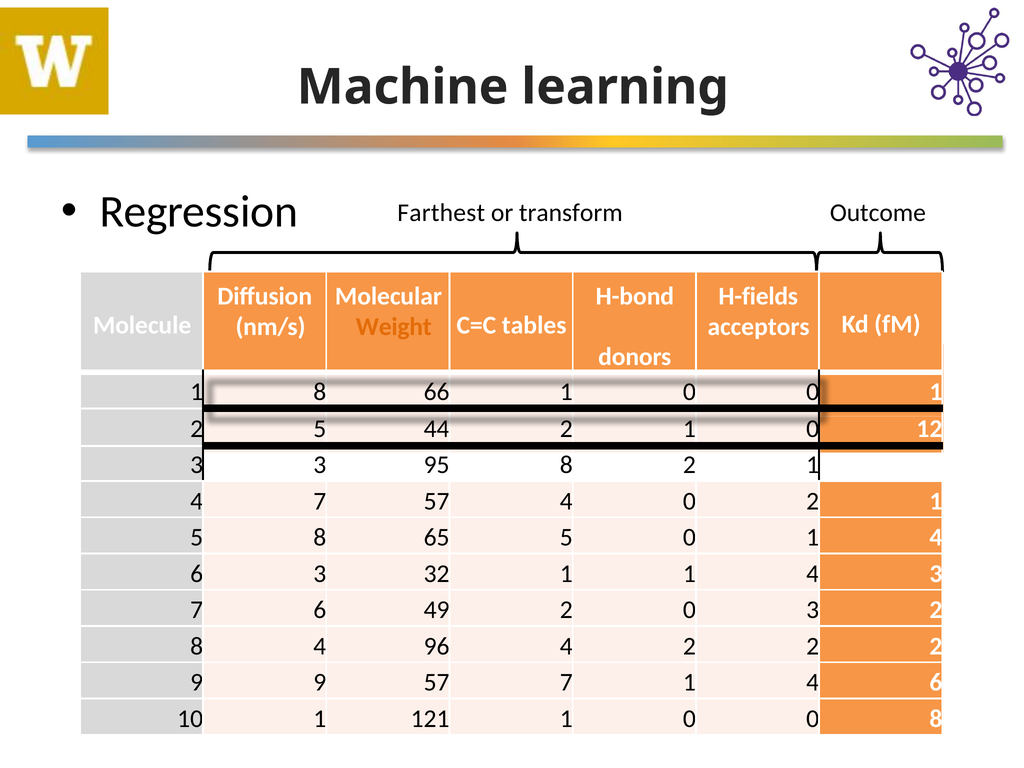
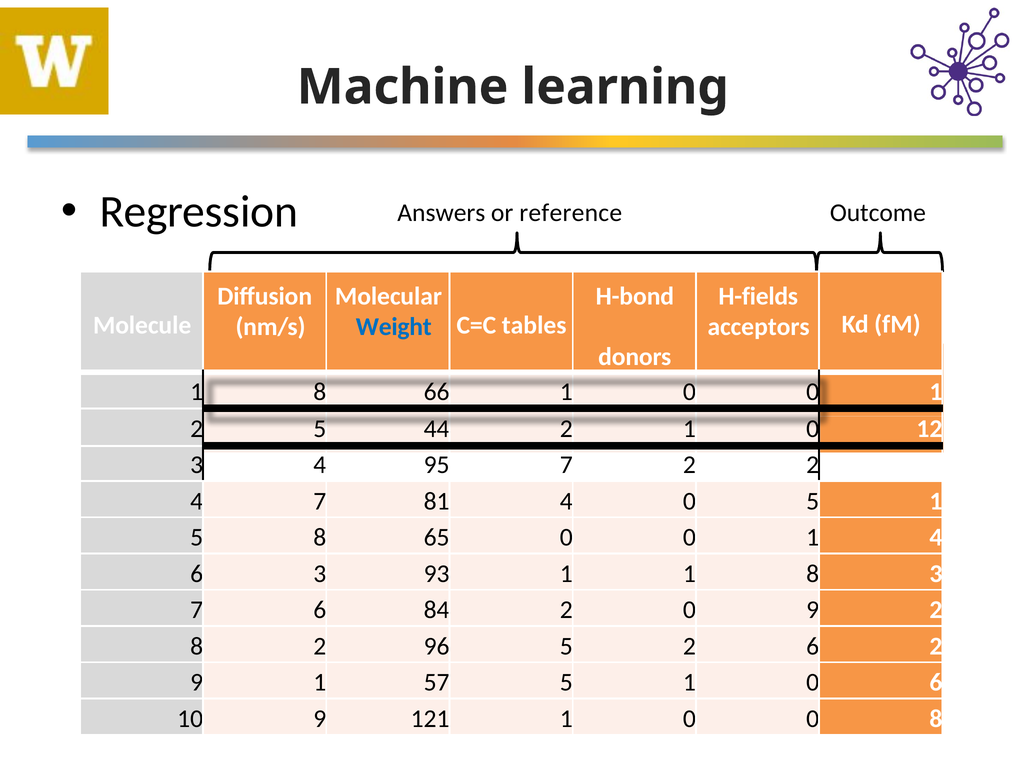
Farthest: Farthest -> Answers (441, 213)
transform: transform -> reference (571, 213)
Weight colour: orange -> blue (394, 327)
3 3: 3 -> 4 (320, 465)
95 8: 8 -> 7 (566, 465)
1: 1 -> 2 (813, 465)
7 57: 57 -> 81 (437, 501)
0 2: 2 -> 5 (813, 501)
65 5: 5 -> 0 (566, 537)
32: 32 -> 93 (437, 574)
1 1 4: 4 -> 8 (813, 574)
49: 49 -> 84 (437, 610)
0 3: 3 -> 9 (813, 610)
8 4: 4 -> 2 (320, 646)
96 4: 4 -> 5 (566, 646)
2: 2 -> 6 (813, 646)
9 9: 9 -> 1 (320, 682)
57 7: 7 -> 5 (566, 682)
4: 4 -> 0 (813, 682)
10 1: 1 -> 9 (320, 719)
